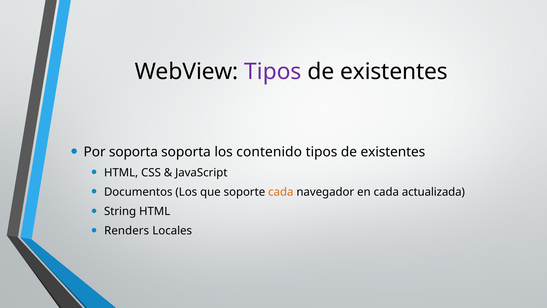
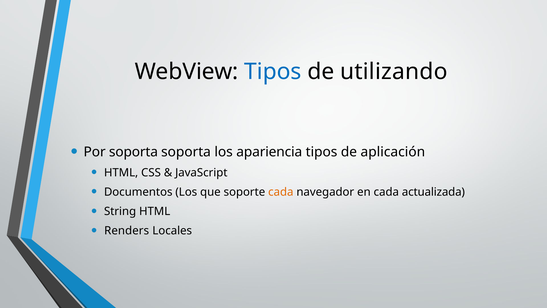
Tipos colour: purple -> blue (273, 72)
existentes: existentes -> utilizando (394, 72)
contenido: contenido -> apariencia (269, 152)
existentes: existentes -> aplicación (393, 152)
